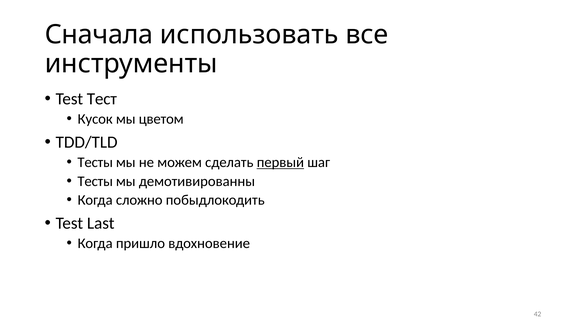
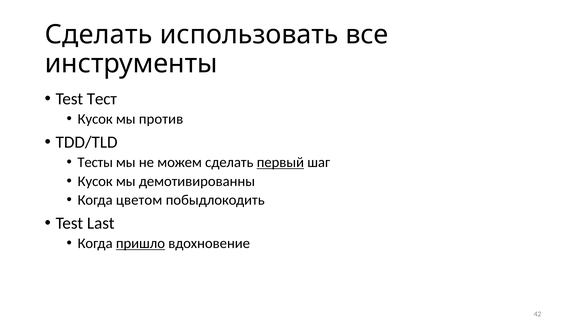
Сначала: Сначала -> Сделать (99, 35)
цветом: цветом -> против (161, 119)
Тесты: Тесты -> Кусок (95, 182)
сложно: сложно -> цветом (139, 200)
пришло underline: none -> present (140, 244)
